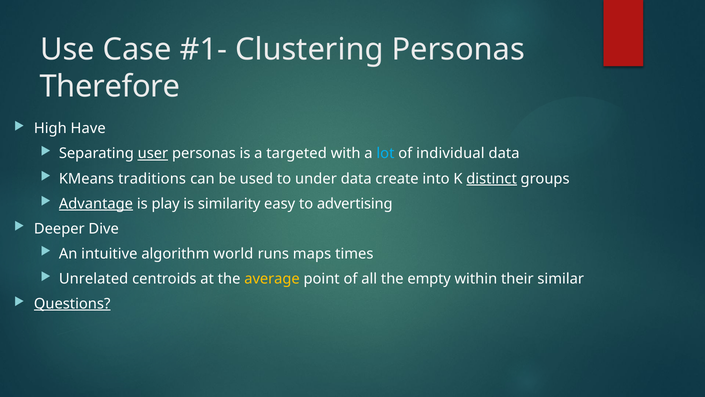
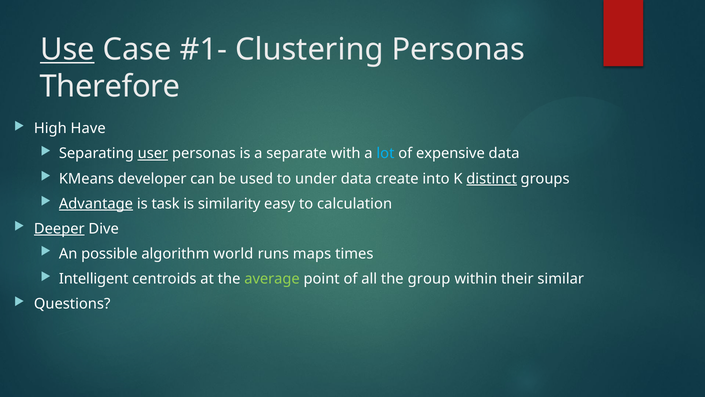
Use underline: none -> present (67, 49)
targeted: targeted -> separate (297, 153)
individual: individual -> expensive (450, 153)
traditions: traditions -> developer (152, 178)
play: play -> task (166, 203)
advertising: advertising -> calculation (355, 203)
Deeper underline: none -> present (59, 228)
intuitive: intuitive -> possible (109, 253)
Unrelated: Unrelated -> Intelligent (94, 278)
average colour: yellow -> light green (272, 278)
empty: empty -> group (429, 278)
Questions underline: present -> none (72, 303)
